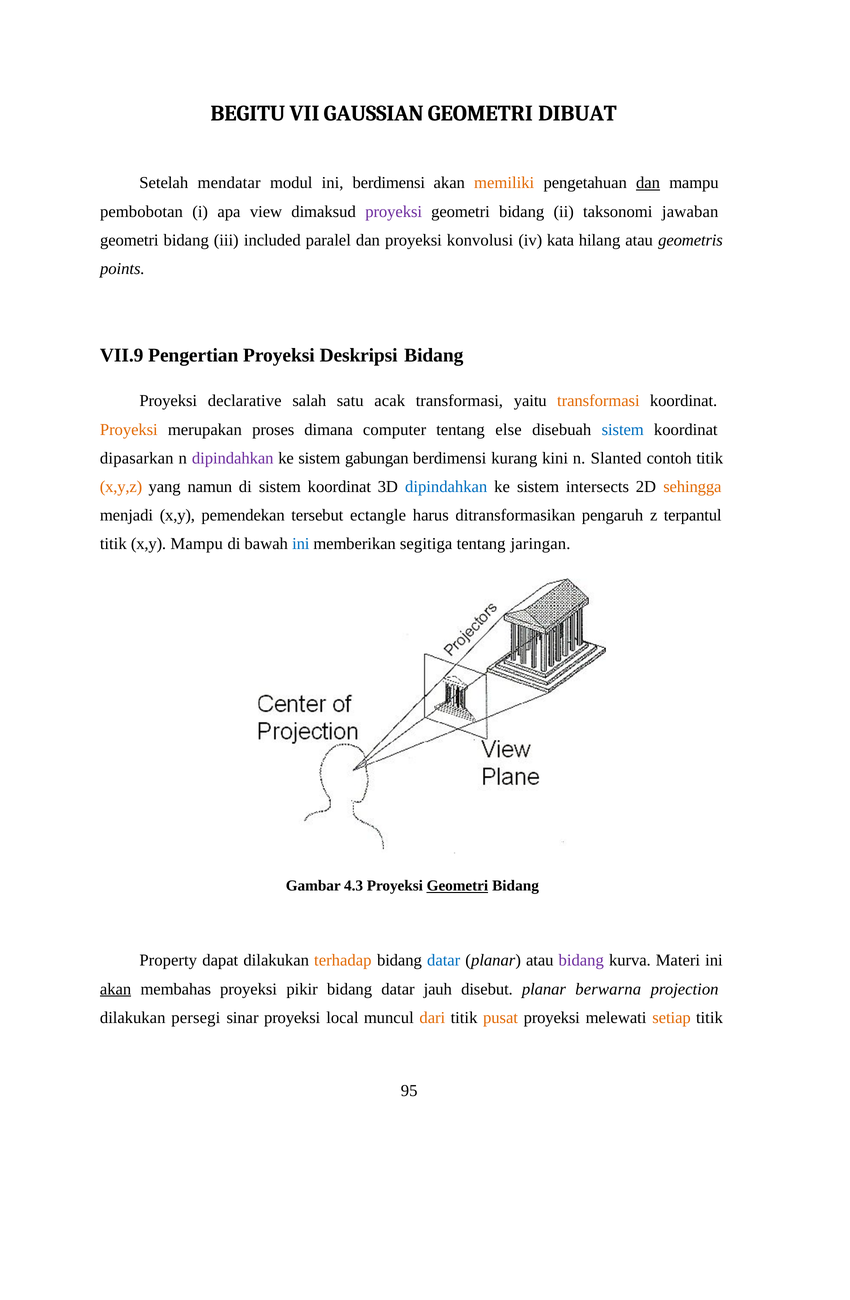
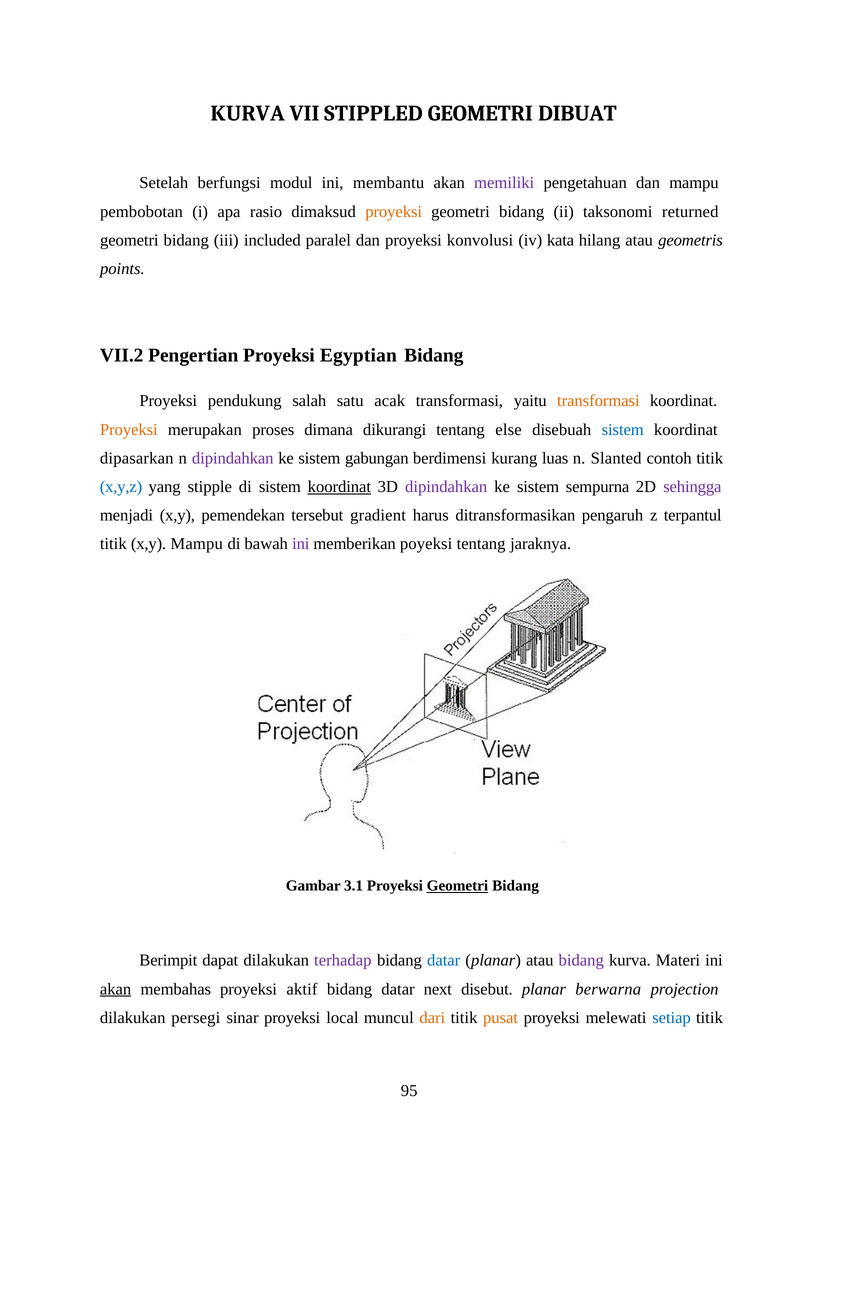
BEGITU: BEGITU -> KURVA (248, 113)
GAUSSIAN: GAUSSIAN -> STIPPLED (373, 113)
mendatar: mendatar -> berfungsi (229, 183)
ini berdimensi: berdimensi -> membantu (389, 183)
memiliki colour: orange -> purple (504, 183)
dan underline: present -> none (648, 183)
view: view -> rasio (266, 212)
proyeksi colour: purple -> orange (394, 212)
jawaban: jawaban -> returned (690, 212)
VII.9: VII.9 -> VII.2 (122, 355)
Deskripsi: Deskripsi -> Egyptian (358, 355)
declarative: declarative -> pendukung (245, 401)
computer: computer -> dikurangi (395, 430)
kini: kini -> luas (555, 458)
x,y,z colour: orange -> blue (121, 487)
namun: namun -> stipple (210, 487)
koordinat underline: none -> present (339, 487)
dipindahkan colour: blue -> purple (446, 487)
intersects: intersects -> sempurna (598, 487)
sehingga colour: orange -> purple (692, 487)
ectangle: ectangle -> gradient (378, 515)
ini colour: blue -> purple (301, 544)
segitiga: segitiga -> poyeksi (426, 544)
jaringan: jaringan -> jaraknya (541, 544)
4.3: 4.3 -> 3.1 (354, 886)
Property: Property -> Berimpit (168, 960)
terhadap colour: orange -> purple (343, 960)
pikir: pikir -> aktif (302, 989)
jauh: jauh -> next (438, 989)
setiap colour: orange -> blue (672, 1018)
